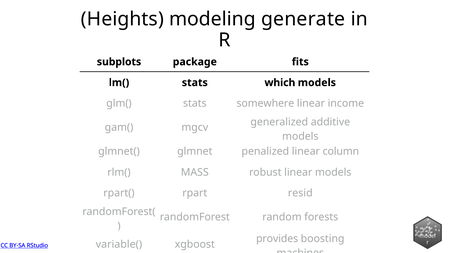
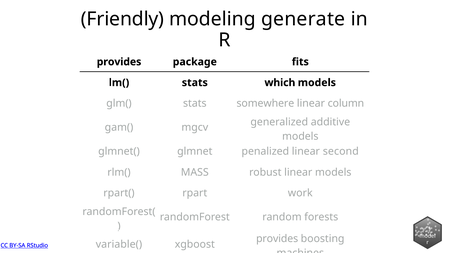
Heights: Heights -> Friendly (123, 19)
subplots: subplots -> provides (119, 62)
income: income -> column (346, 103)
column: column -> second (341, 151)
resid: resid -> work (300, 193)
